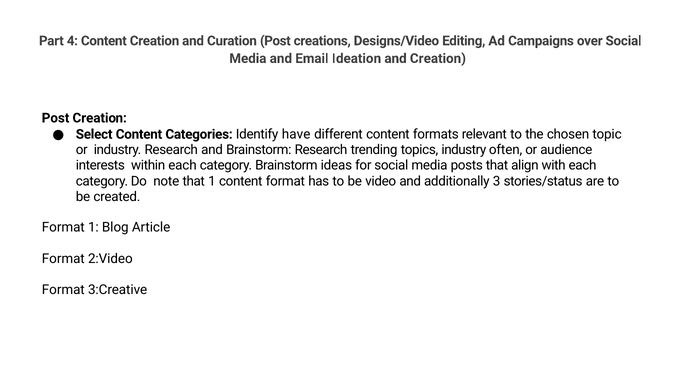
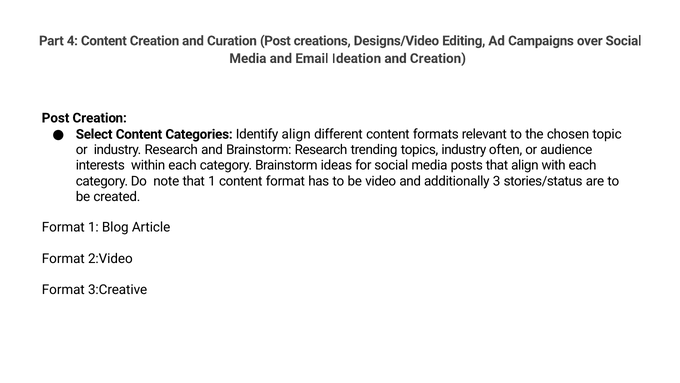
Identify have: have -> align (296, 134)
